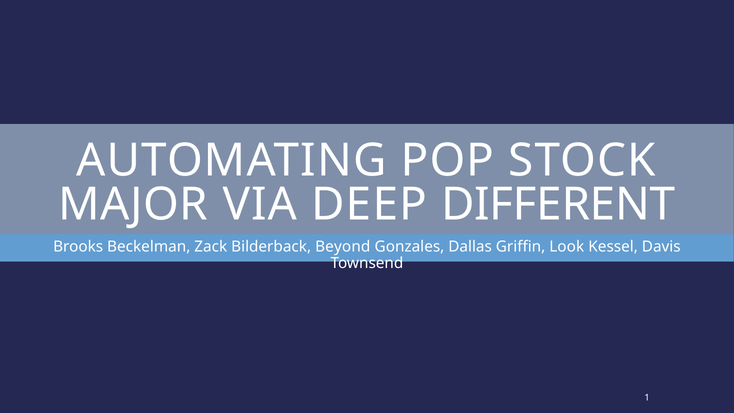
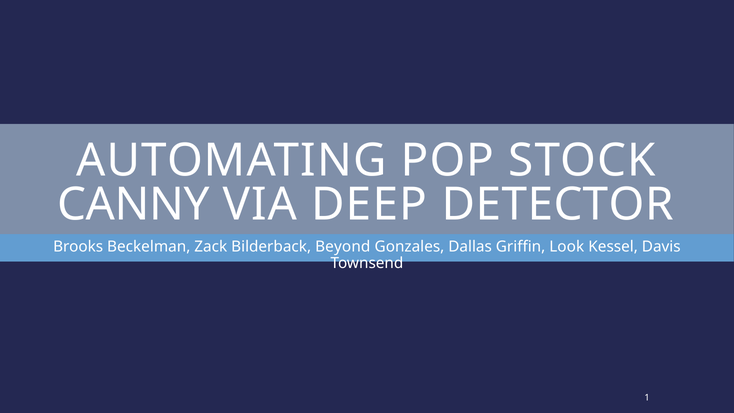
MAJOR: MAJOR -> CANNY (134, 205)
DIFFERENT: DIFFERENT -> DETECTOR (558, 205)
